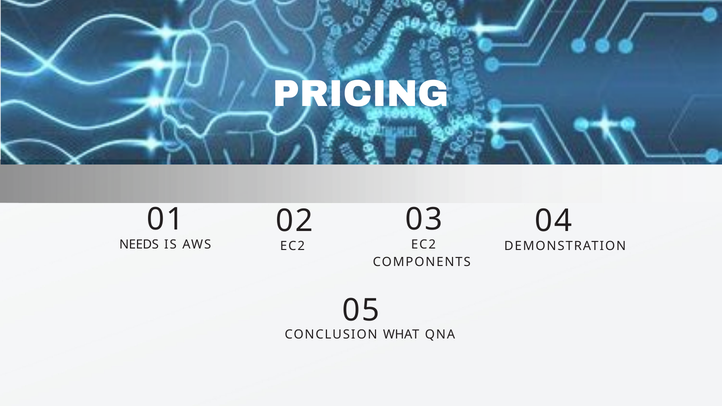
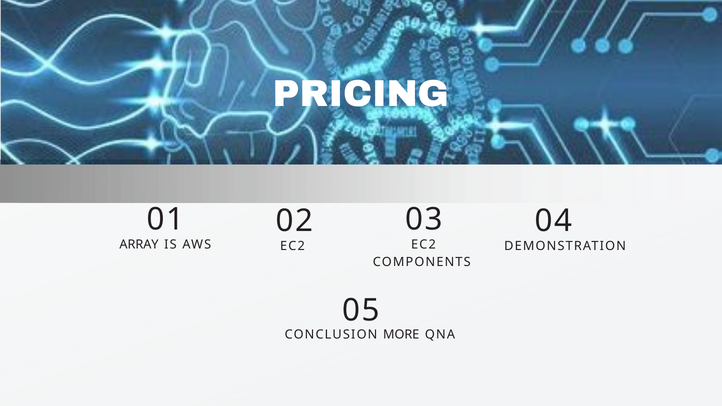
NEEDS: NEEDS -> ARRAY (139, 245)
WHAT: WHAT -> MORE (401, 334)
